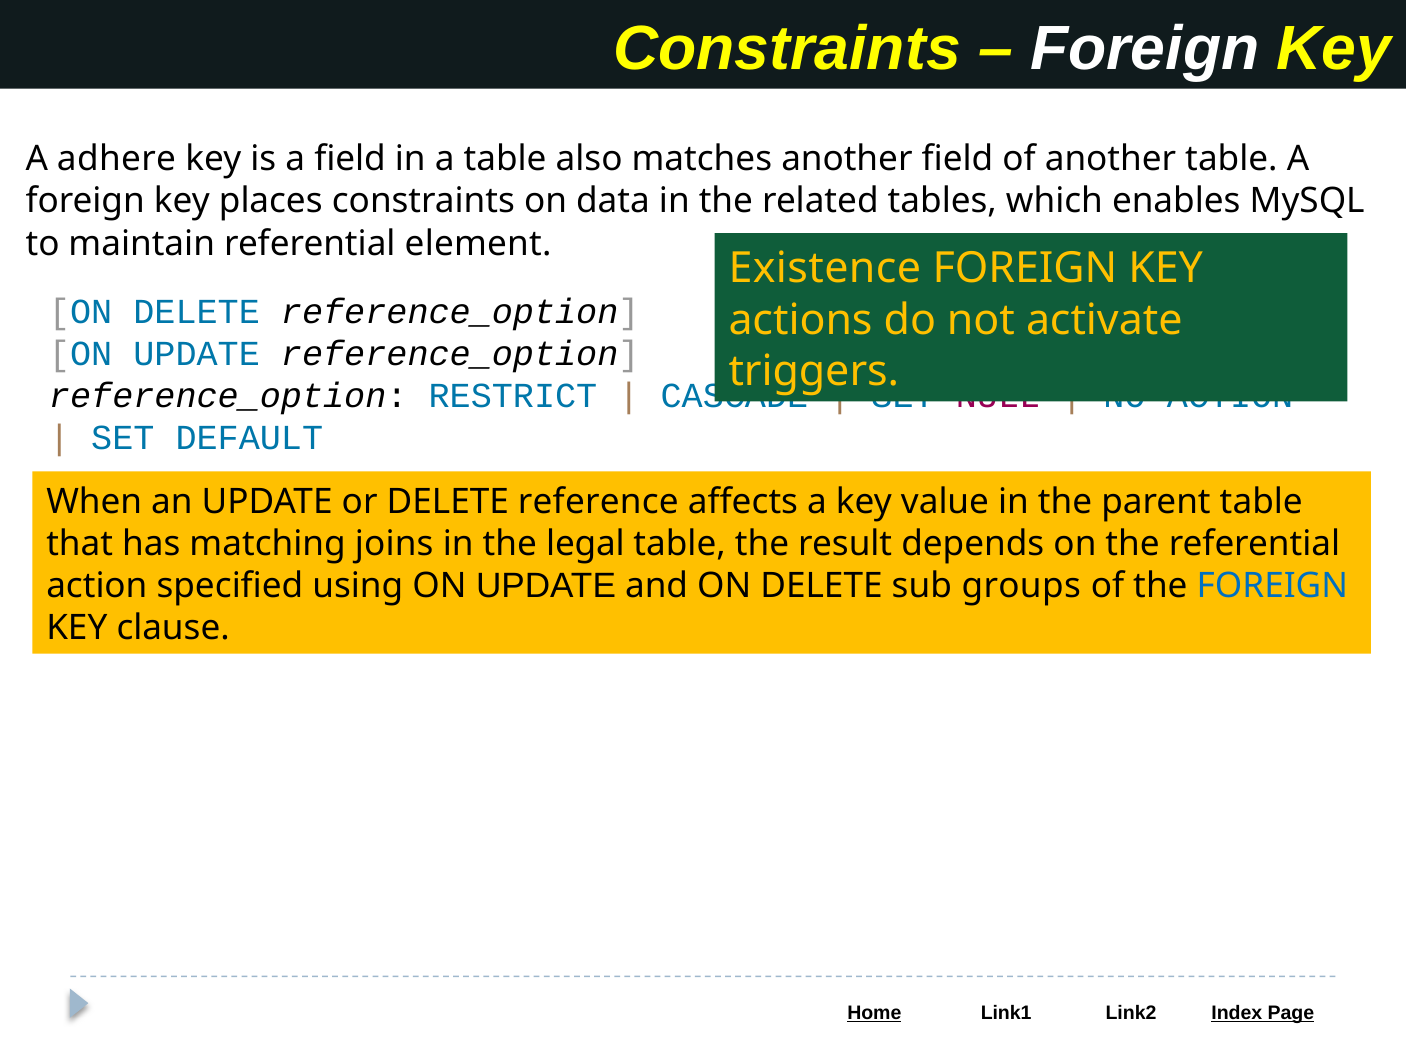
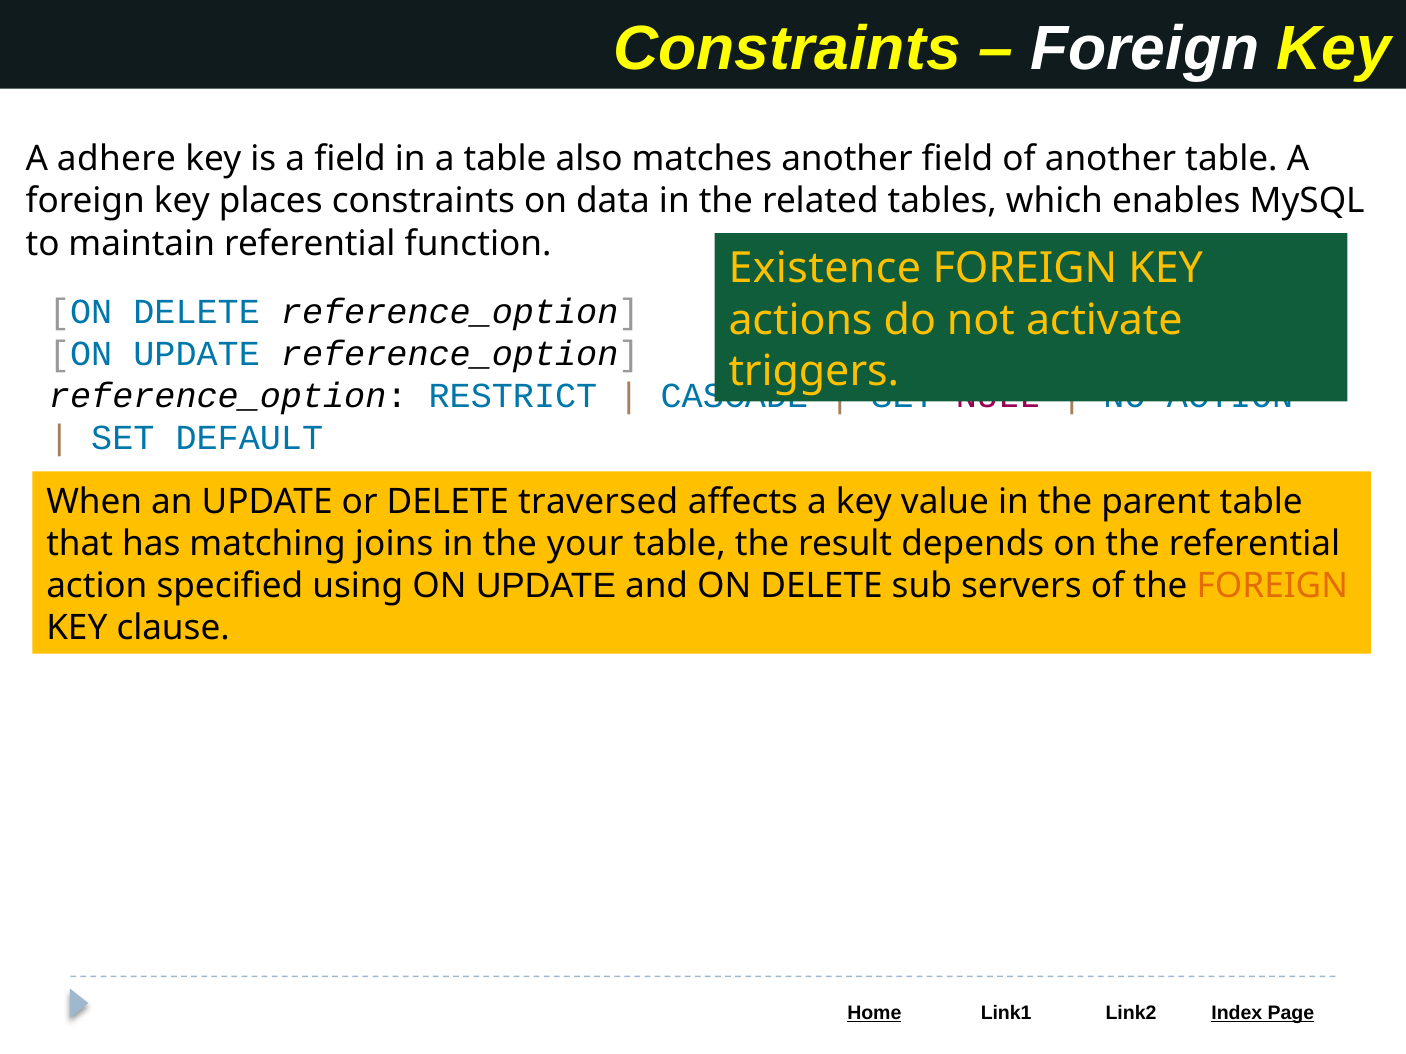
element: element -> function (478, 244)
reference: reference -> traversed (598, 502)
legal: legal -> your (585, 544)
groups: groups -> servers (1021, 586)
FOREIGN colour: blue -> orange (1272, 586)
